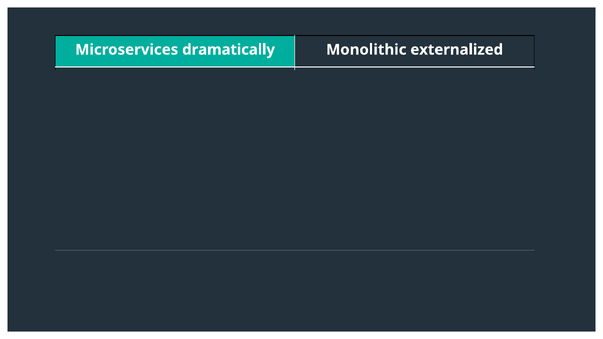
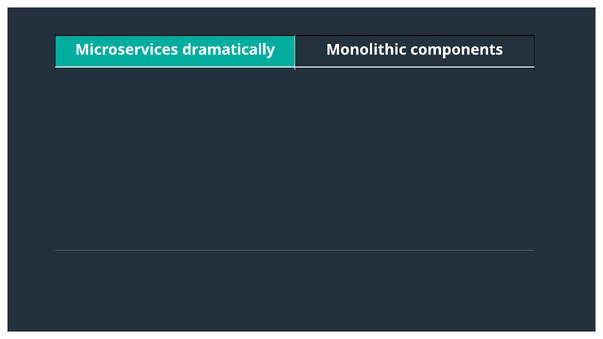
externalized: externalized -> components (457, 50)
